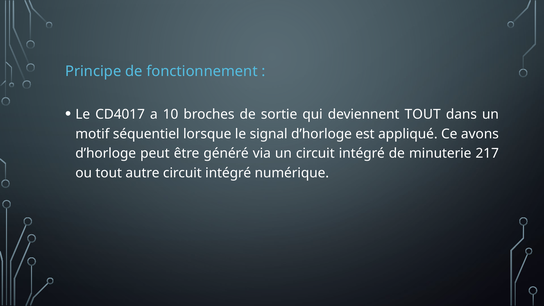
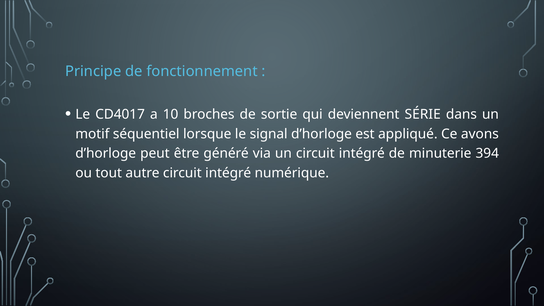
deviennent TOUT: TOUT -> SÉRIE (423, 114)
217: 217 -> 394 (487, 153)
